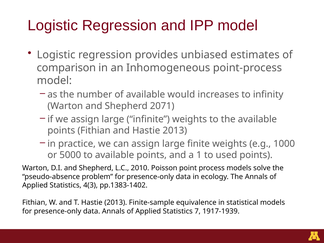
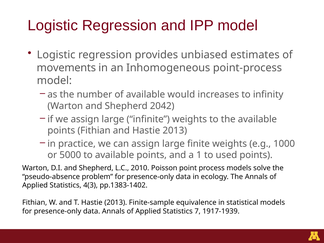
comparison: comparison -> movements (66, 68)
2071: 2071 -> 2042 (162, 106)
